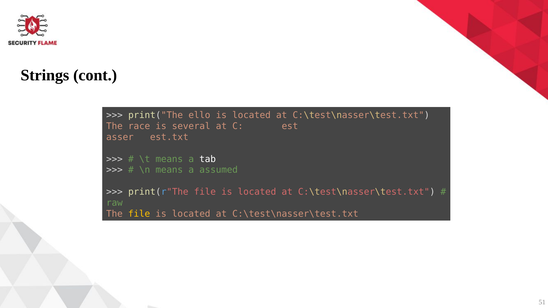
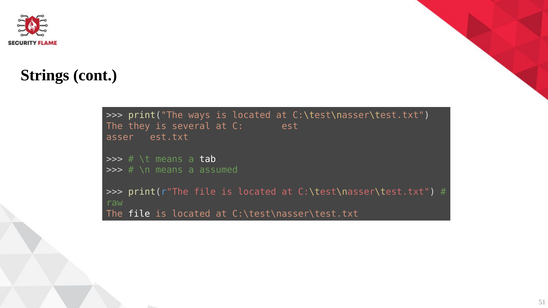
ello: ello -> ways (199, 115)
race: race -> they (139, 126)
file colour: yellow -> white (139, 214)
